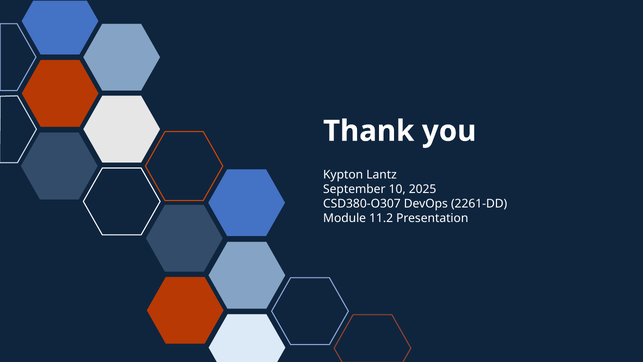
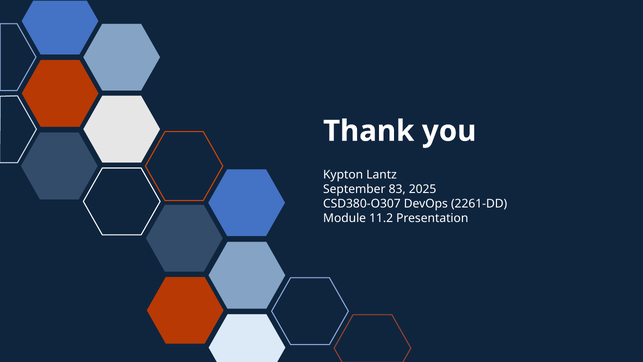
10: 10 -> 83 (397, 189)
